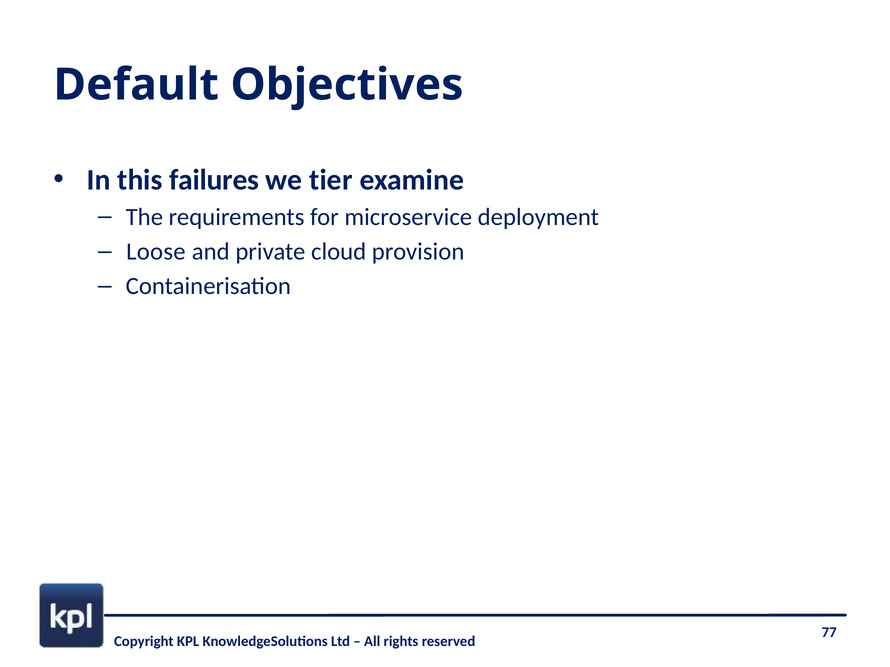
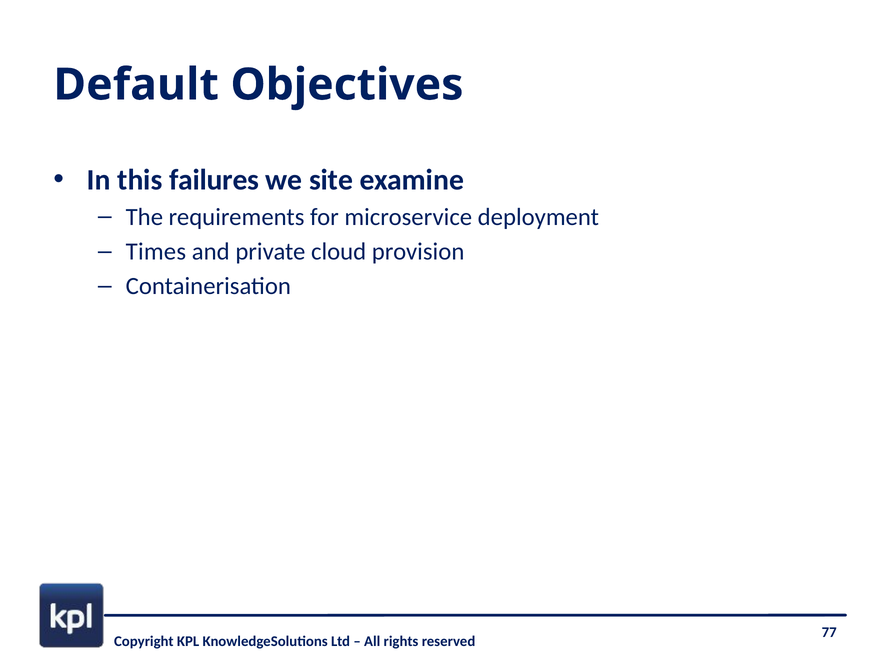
tier: tier -> site (331, 180)
Loose: Loose -> Times (156, 252)
